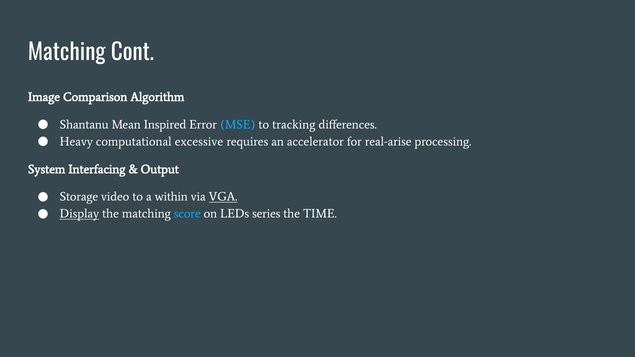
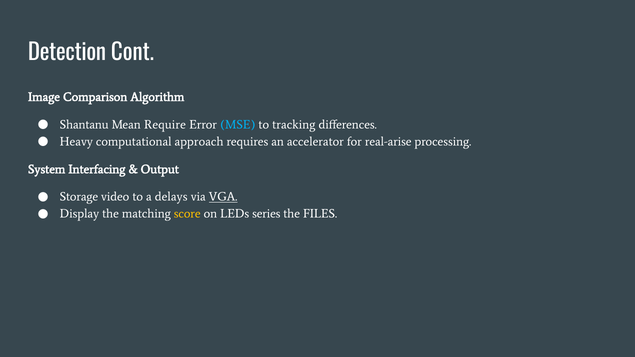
Matching: Matching -> Detection (67, 53)
Inspired: Inspired -> Require (165, 125)
excessive: excessive -> approach (199, 142)
within: within -> delays (171, 197)
Display underline: present -> none (79, 214)
score colour: light blue -> yellow (187, 214)
TIME: TIME -> FILES (320, 214)
